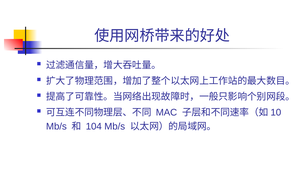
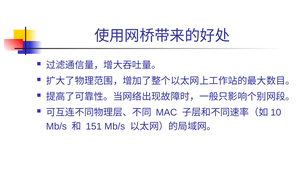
104: 104 -> 151 (94, 126)
